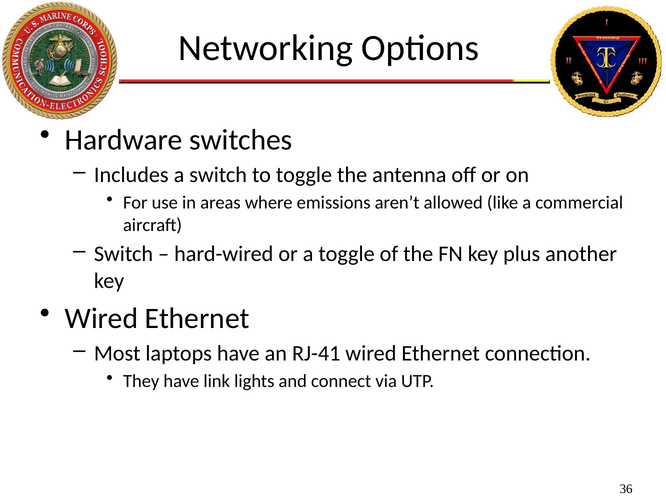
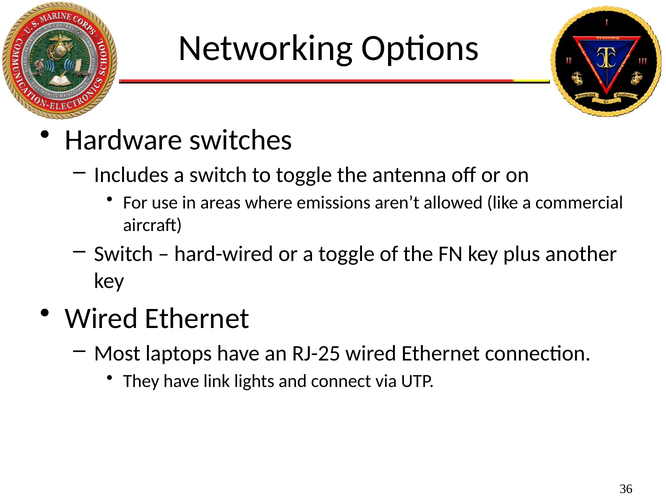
RJ-41: RJ-41 -> RJ-25 (316, 353)
